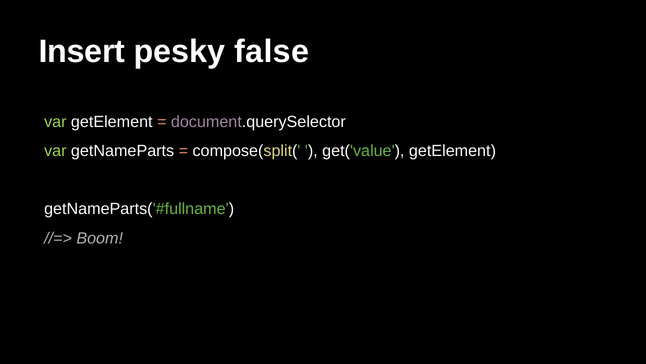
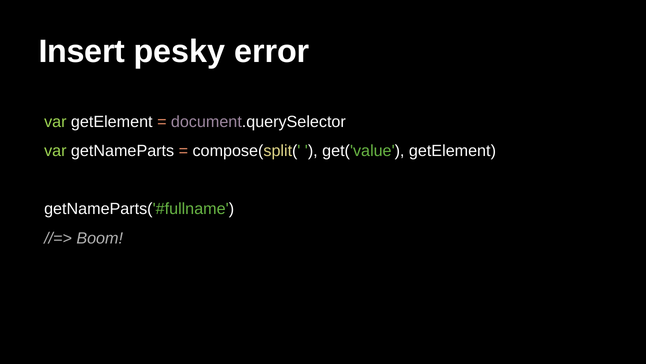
false: false -> error (272, 52)
